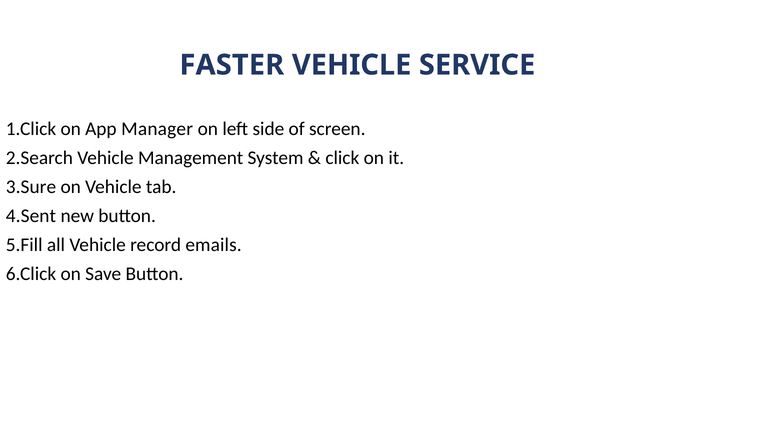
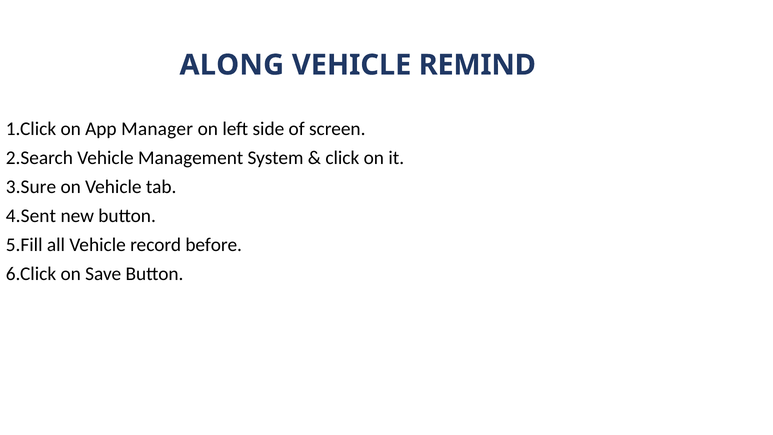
FASTER: FASTER -> ALONG (232, 65)
SERVICE: SERVICE -> REMIND (477, 65)
emails: emails -> before (214, 245)
